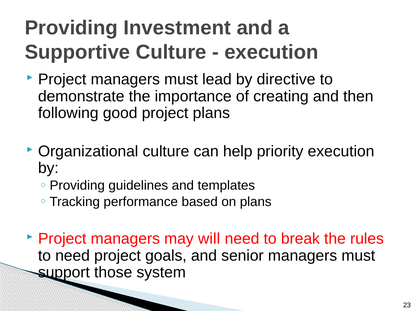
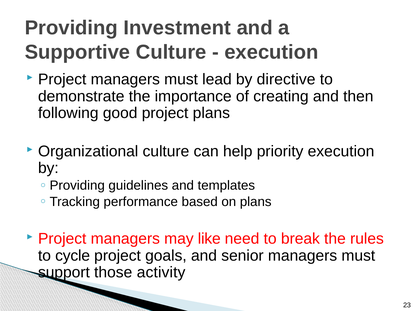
will: will -> like (209, 239)
to need: need -> cycle (73, 256)
system: system -> activity (161, 273)
